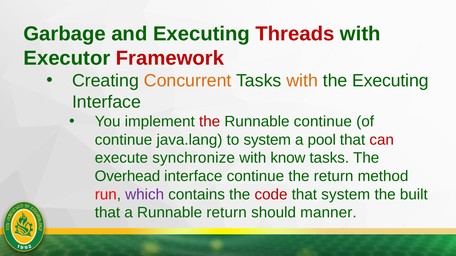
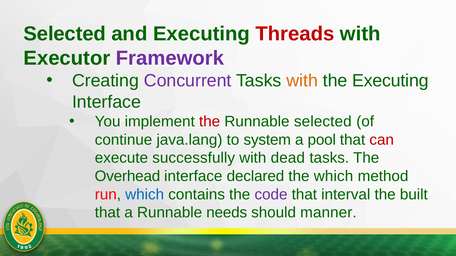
Garbage: Garbage -> Selected (65, 34)
Framework colour: red -> purple (170, 58)
Concurrent colour: orange -> purple (188, 81)
Runnable continue: continue -> selected (323, 122)
synchronize: synchronize -> successfully (194, 158)
know: know -> dead (288, 158)
interface continue: continue -> declared (255, 176)
the return: return -> which (334, 176)
which colour: purple -> blue (145, 195)
code colour: red -> purple (271, 195)
that system: system -> interval (346, 195)
Runnable return: return -> needs (227, 213)
